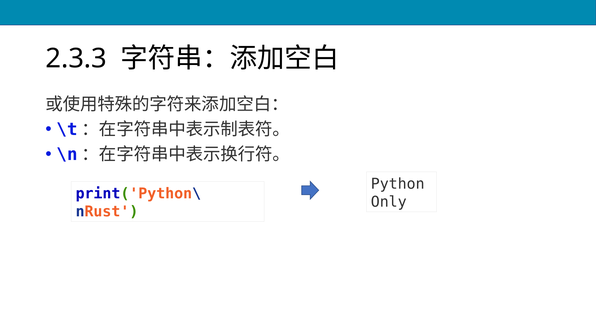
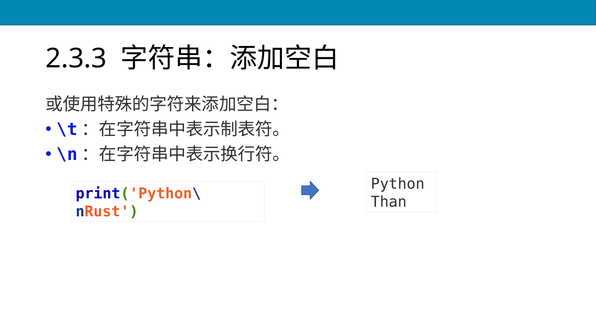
Only: Only -> Than (389, 202)
